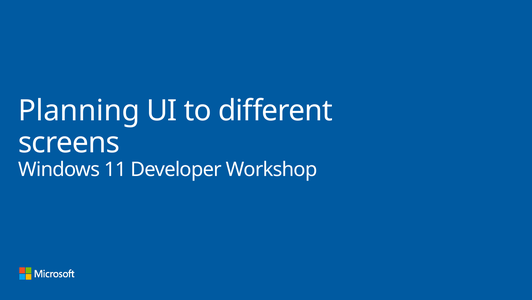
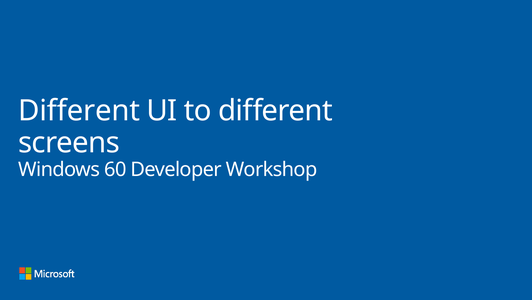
Planning: Planning -> Different (79, 111)
11: 11 -> 60 (115, 169)
